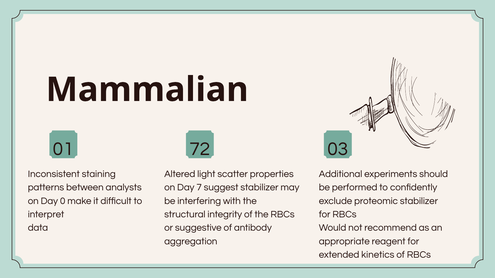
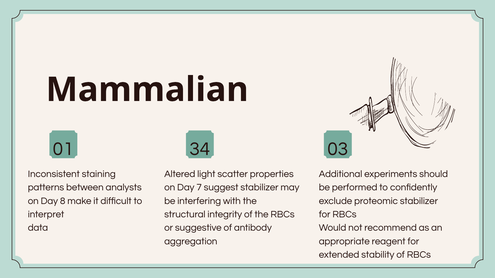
72: 72 -> 34 (200, 149)
0: 0 -> 8 (63, 201)
kinetics: kinetics -> stability (378, 255)
